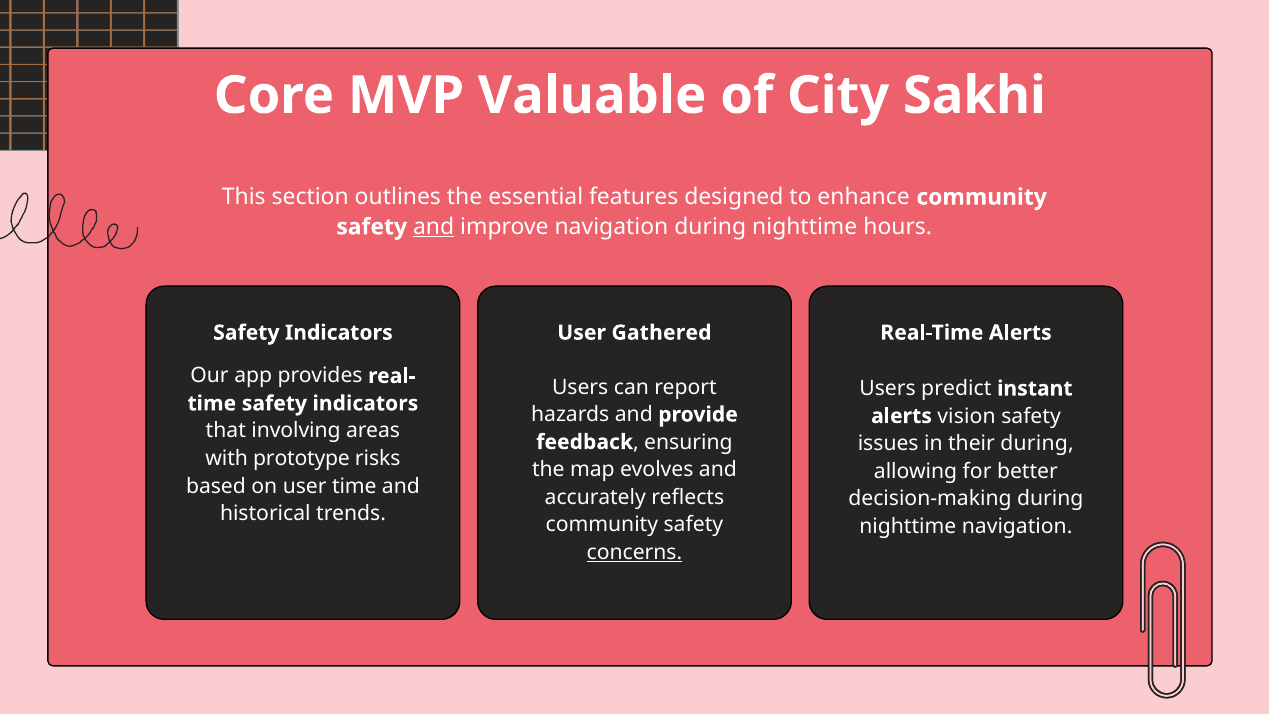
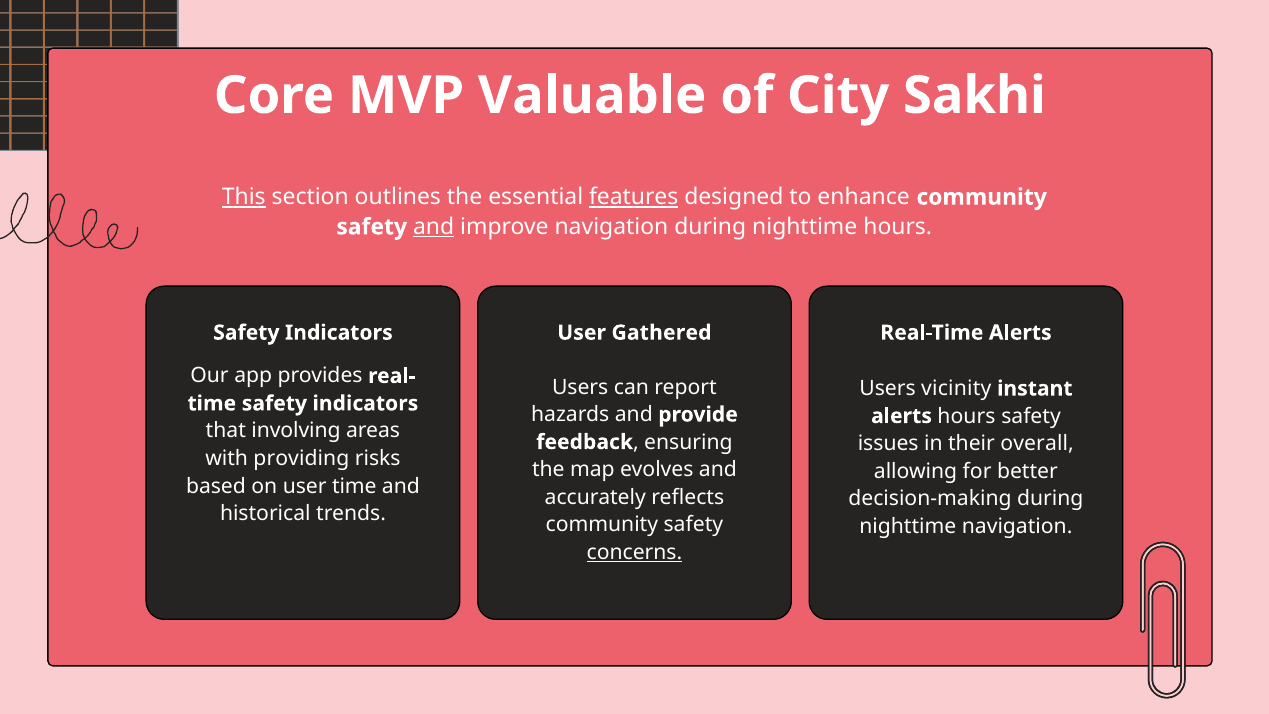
This underline: none -> present (244, 197)
features underline: none -> present (634, 197)
predict: predict -> vicinity (956, 388)
alerts vision: vision -> hours (966, 416)
their during: during -> overall (1037, 443)
prototype: prototype -> providing (301, 458)
